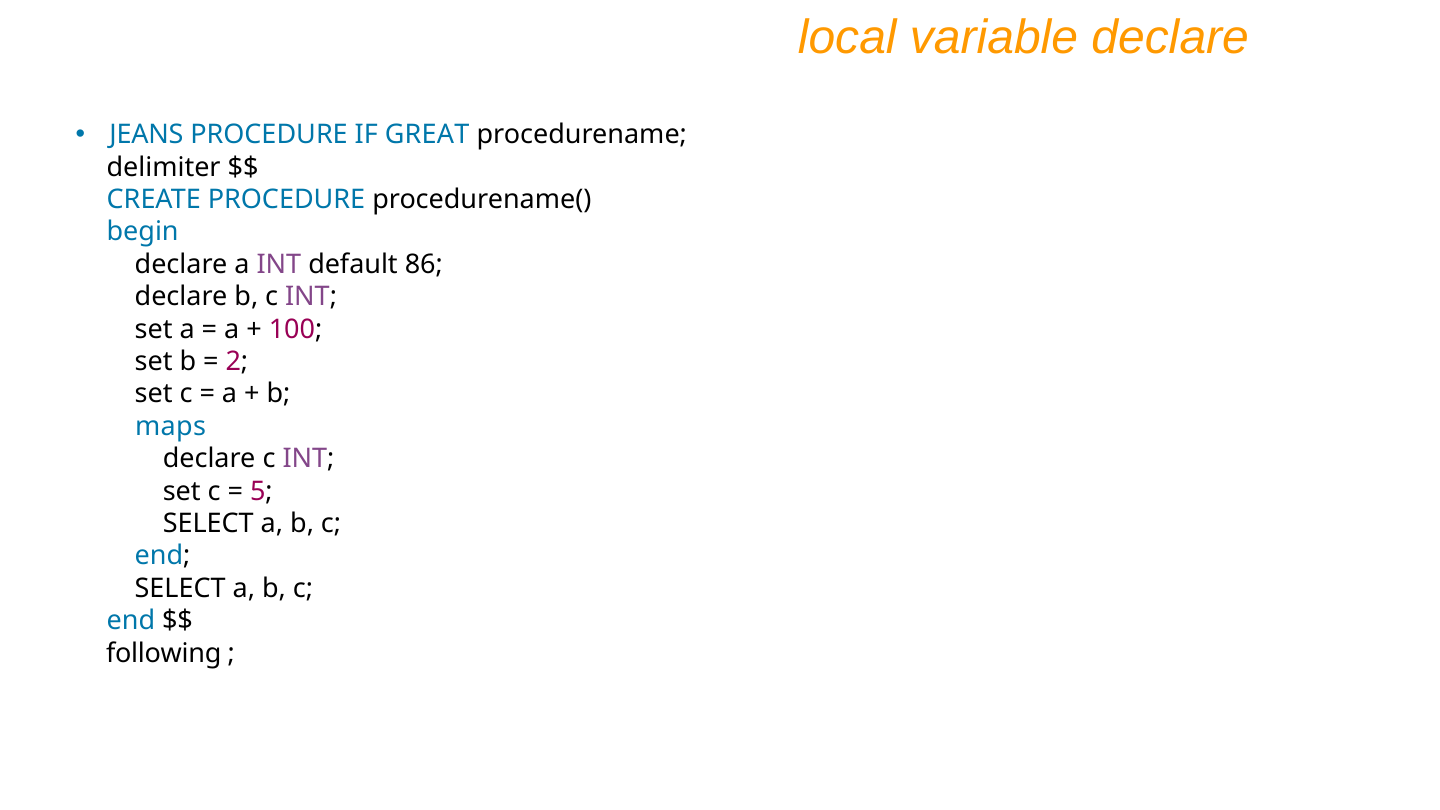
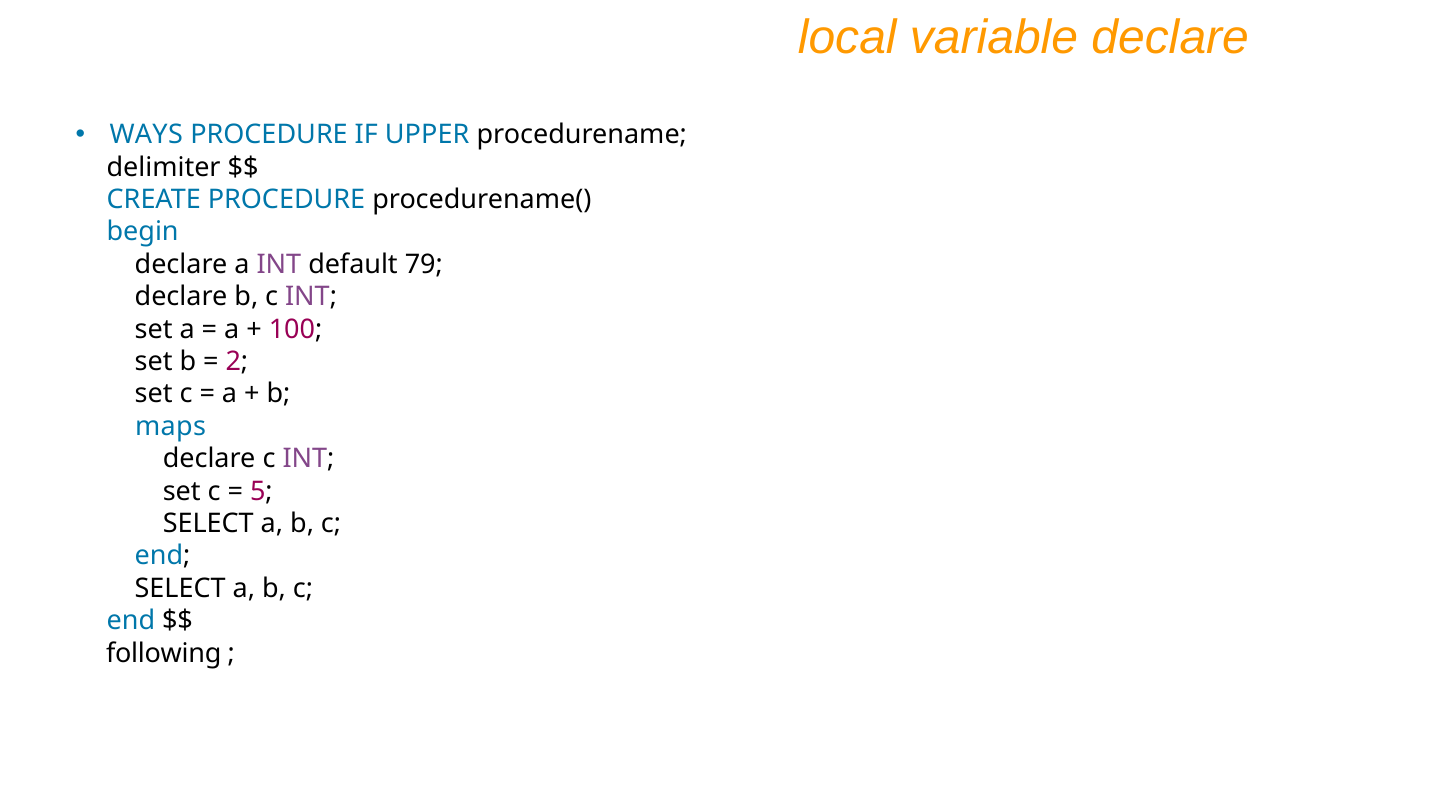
JEANS: JEANS -> WAYS (146, 135)
GREAT: GREAT -> UPPER (427, 135)
86: 86 -> 79 (424, 264)
